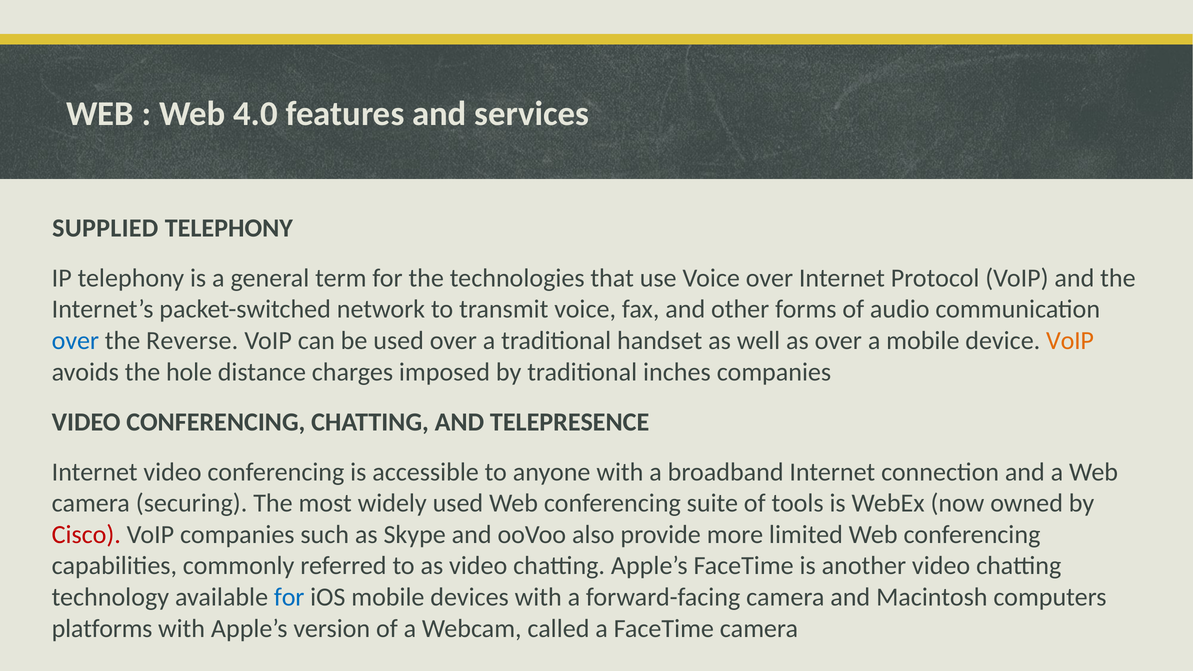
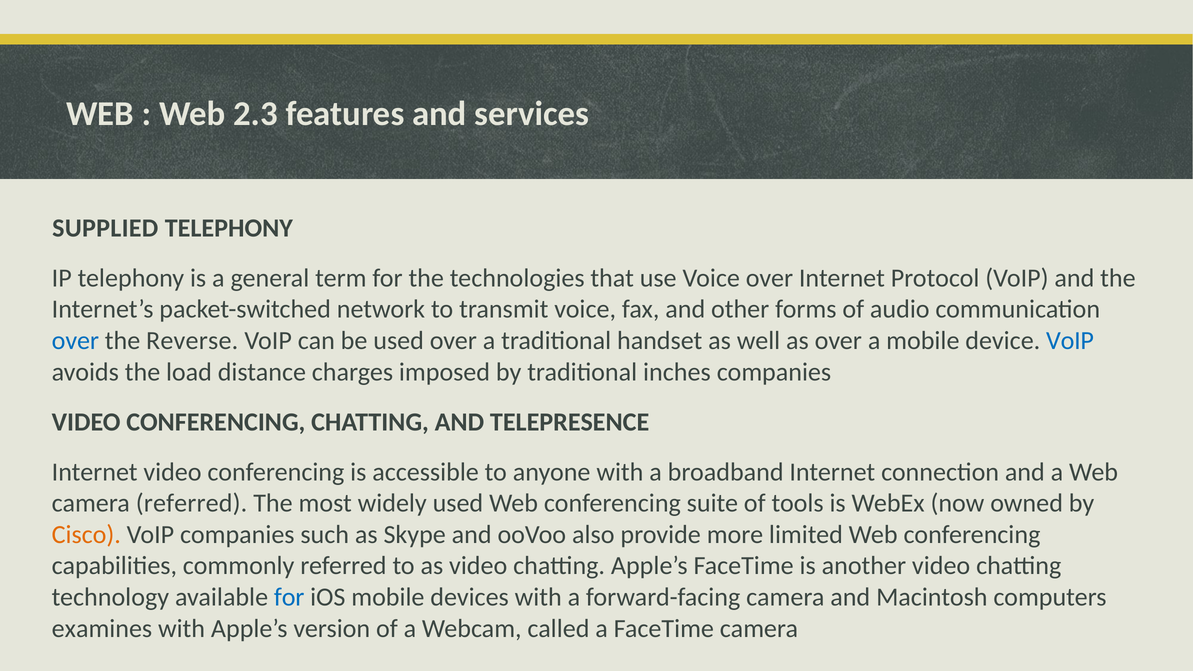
4.0: 4.0 -> 2.3 (256, 114)
VoIP colour: orange -> blue (1070, 341)
hole: hole -> load (189, 372)
camera securing: securing -> referred (192, 503)
Cisco colour: red -> orange (86, 535)
platforms: platforms -> examines (102, 629)
